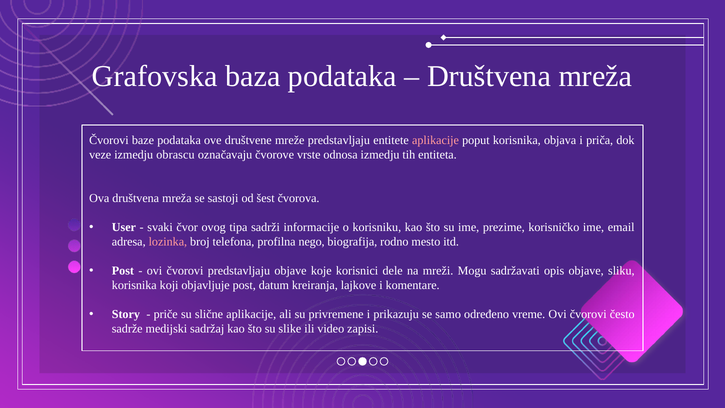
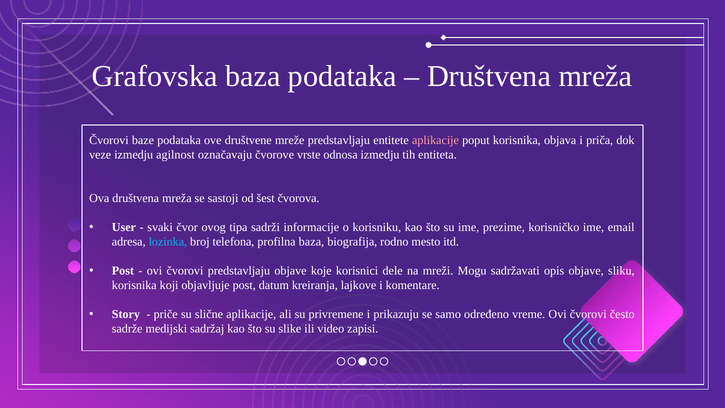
obrascu: obrascu -> agilnost (175, 155)
lozinka colour: pink -> light blue (168, 242)
profilna nego: nego -> baza (311, 242)
